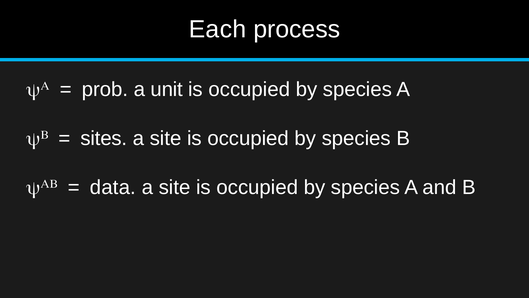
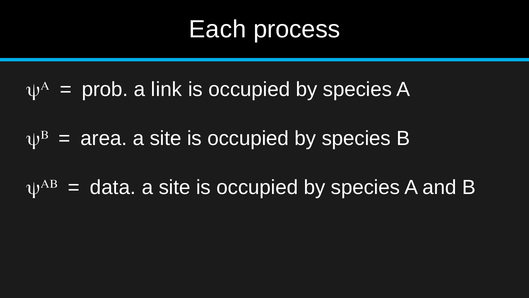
unit: unit -> link (167, 89)
sites: sites -> area (104, 138)
